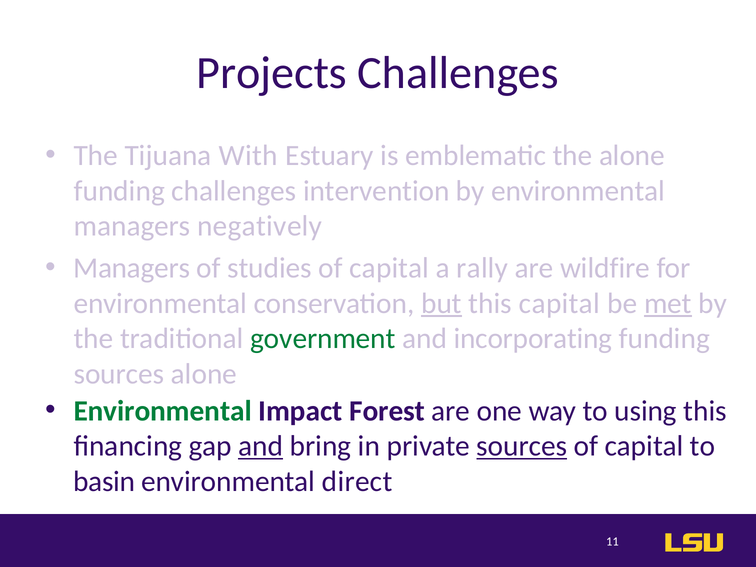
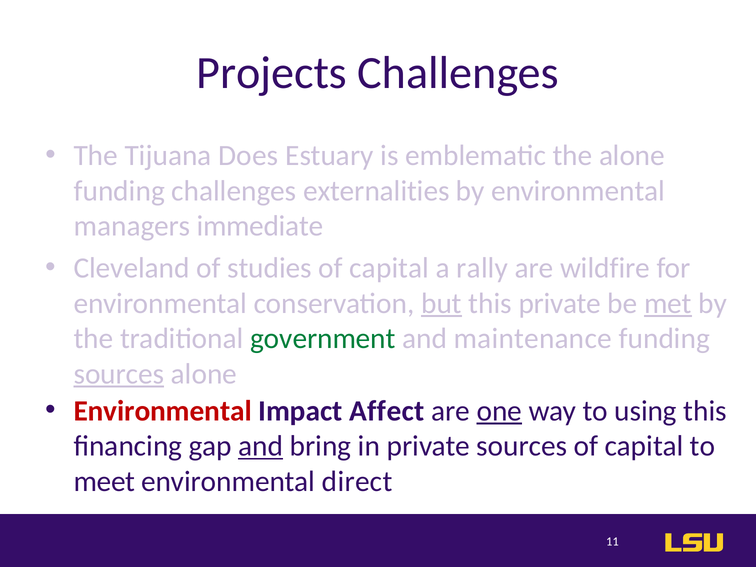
With: With -> Does (248, 156)
intervention: intervention -> externalities (376, 191)
negatively: negatively -> immediate (260, 226)
Managers: Managers -> Cleveland (132, 268)
this capital: capital -> private (560, 303)
incorporating: incorporating -> maintenance (533, 339)
sources underline: none -> present (119, 374)
Environmental colour: green -> red (163, 411)
Forest: Forest -> Affect (387, 411)
one underline: none -> present (499, 411)
sources underline: present -> none (522, 446)
basin: basin -> meet (104, 481)
